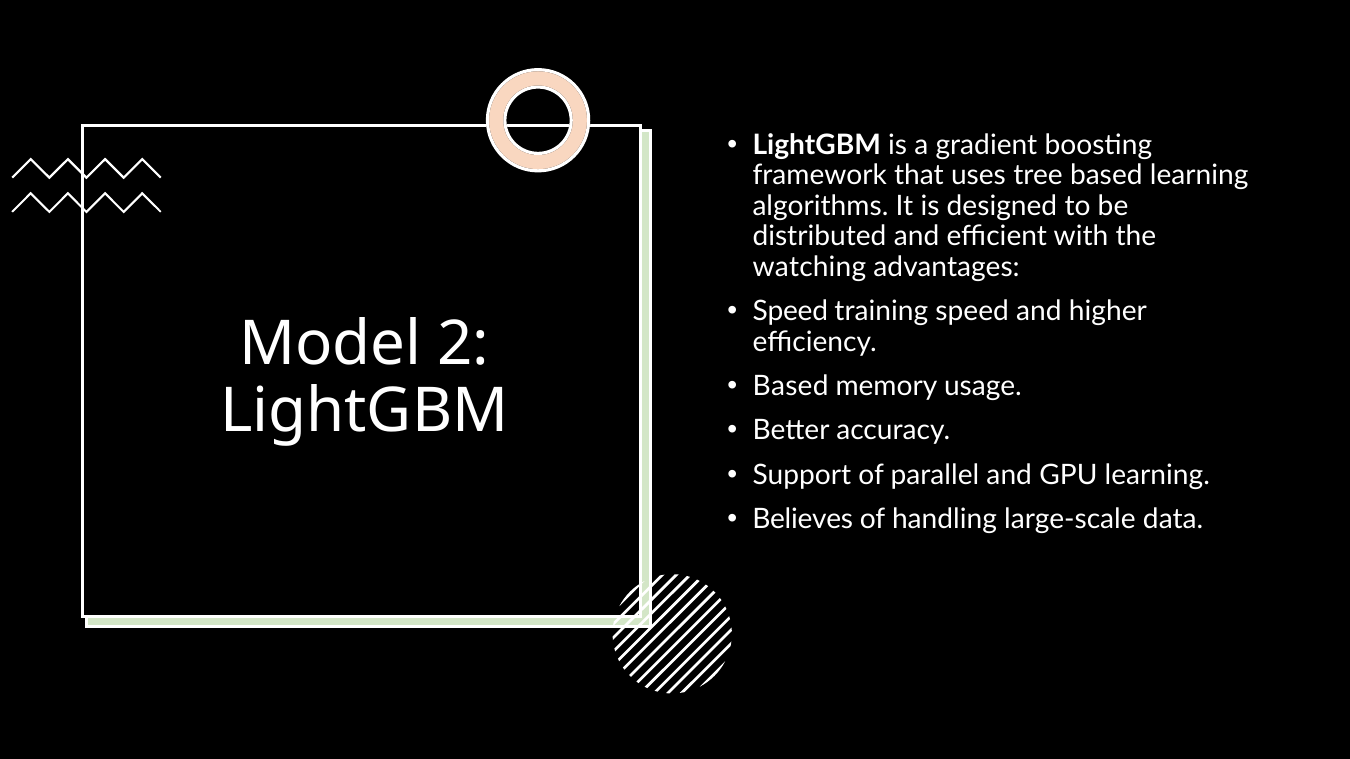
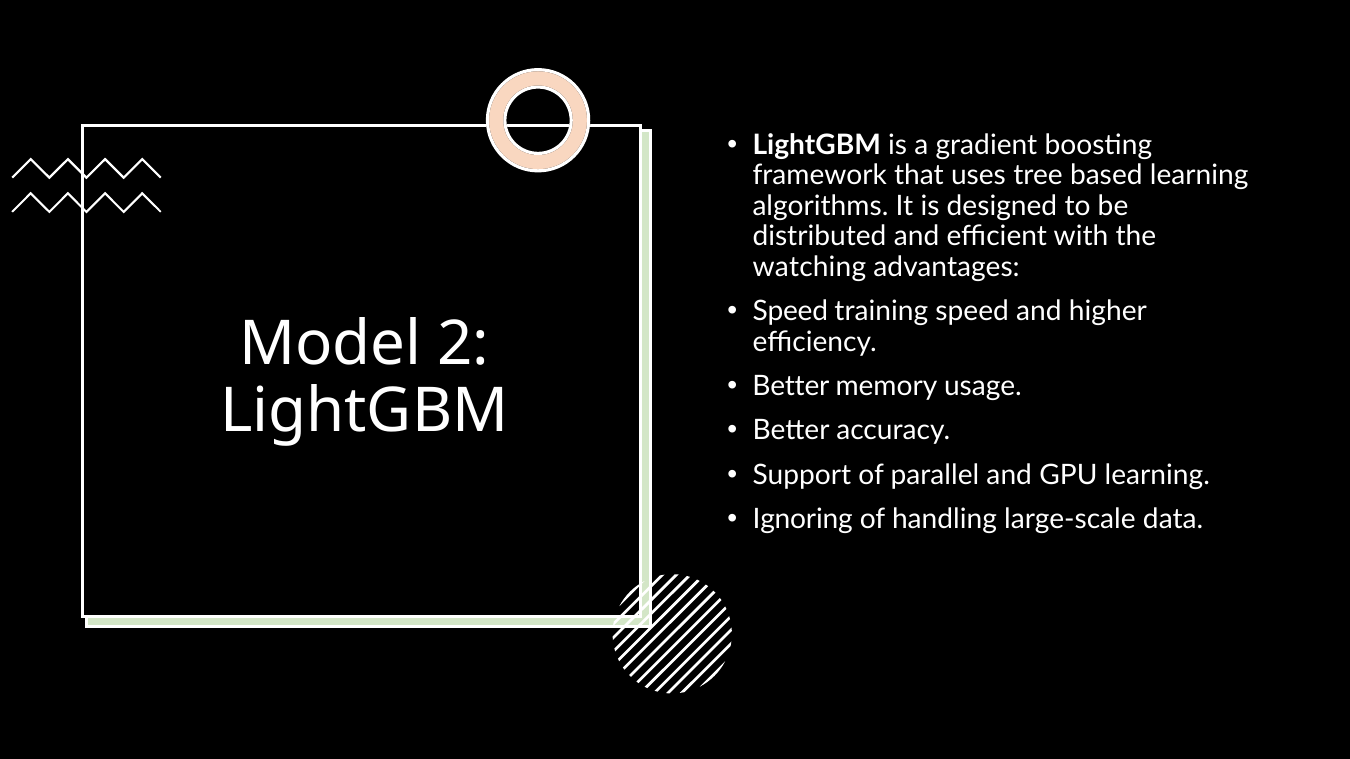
Based: Based -> Better (791, 386)
Believes: Believes -> Ignoring (803, 520)
